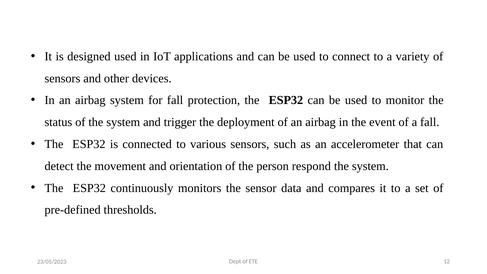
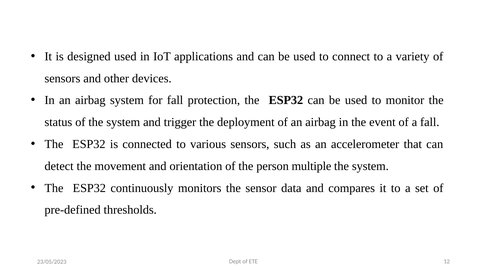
respond: respond -> multiple (311, 166)
